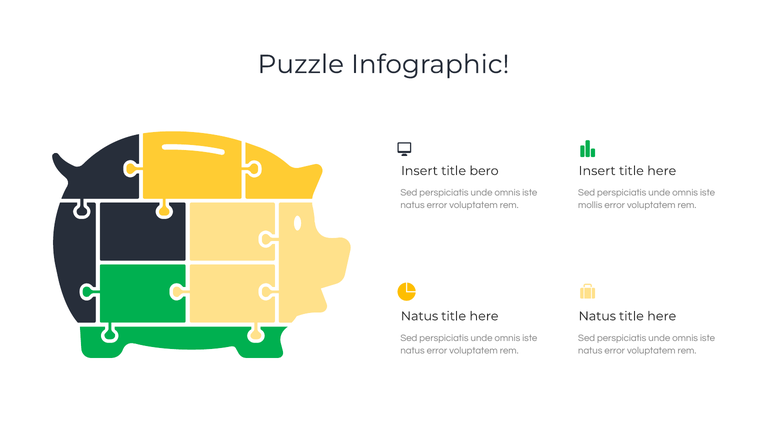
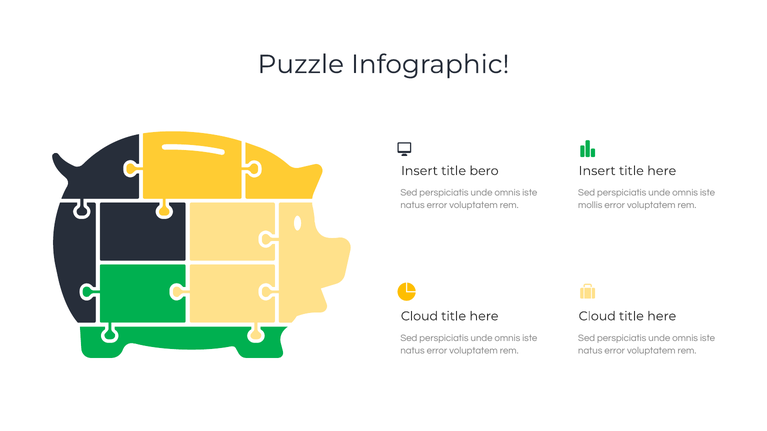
Natus: Natus -> Cloud (419, 316)
Natus: Natus -> Cloud (597, 316)
